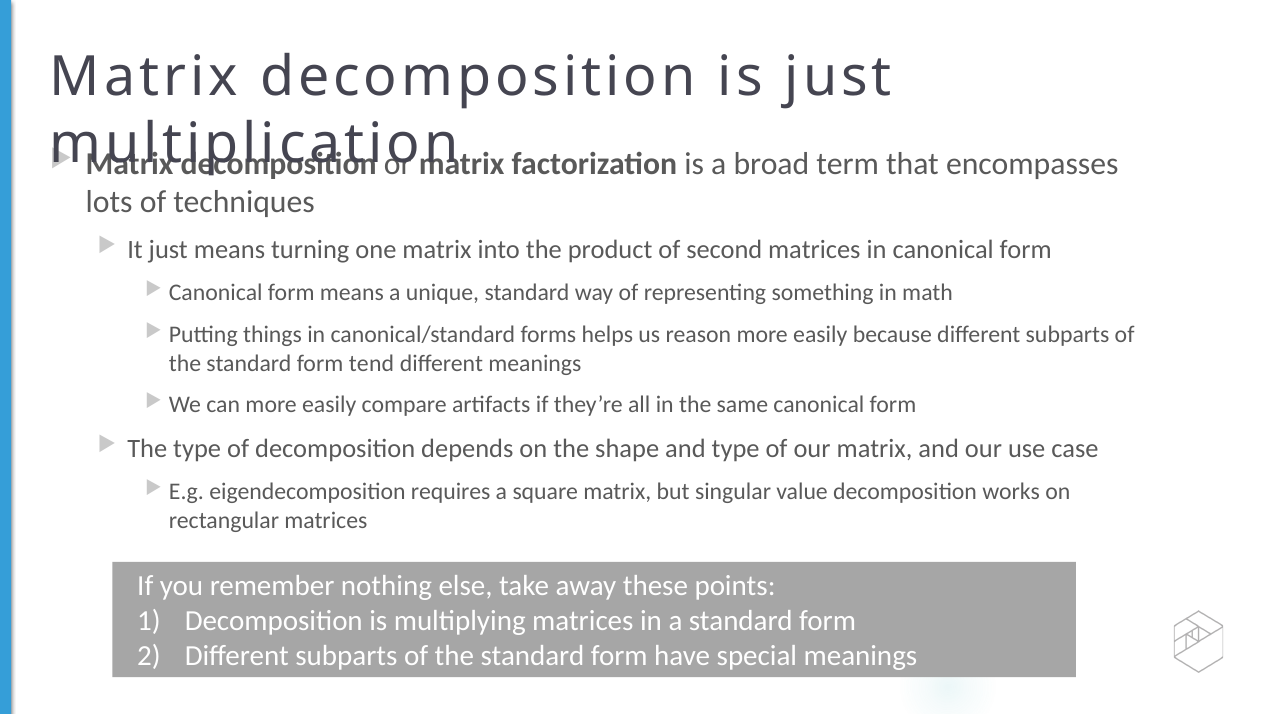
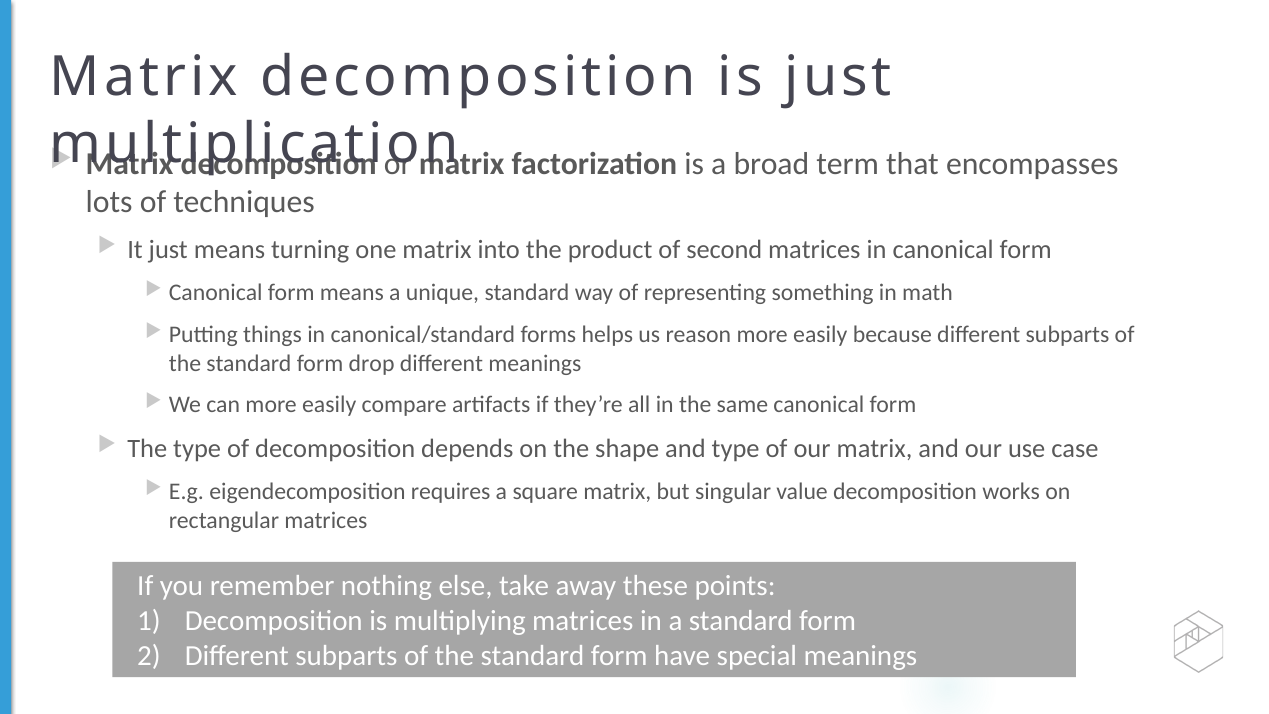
tend: tend -> drop (372, 363)
